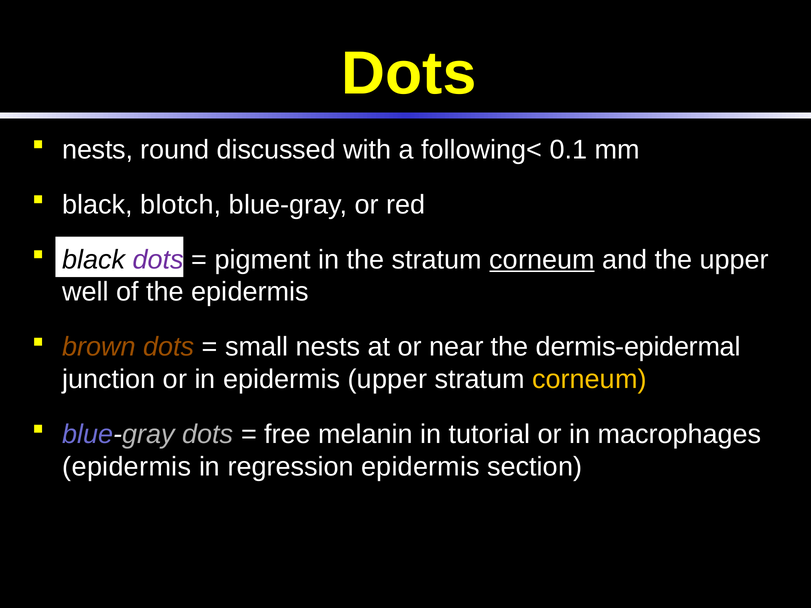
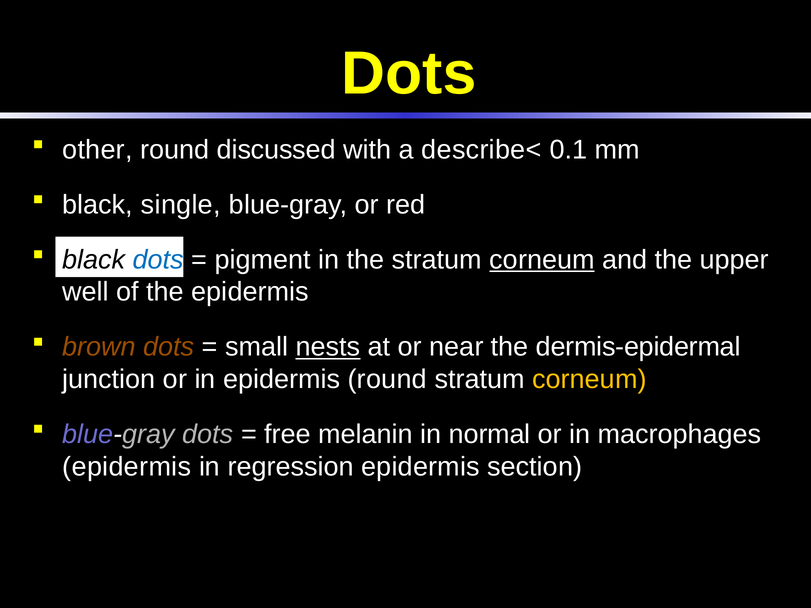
nests: nests -> other (97, 150)
following<: following< -> describe< (481, 150)
blotch: blotch -> single (181, 205)
dots colour: purple -> blue (158, 260)
nests underline: none -> present (328, 347)
epidermis upper: upper -> round (387, 380)
tutorial: tutorial -> normal (490, 435)
